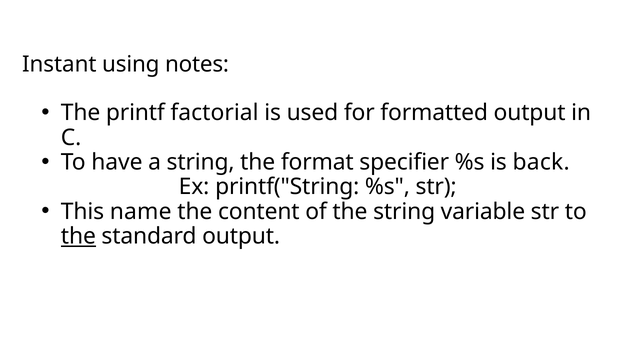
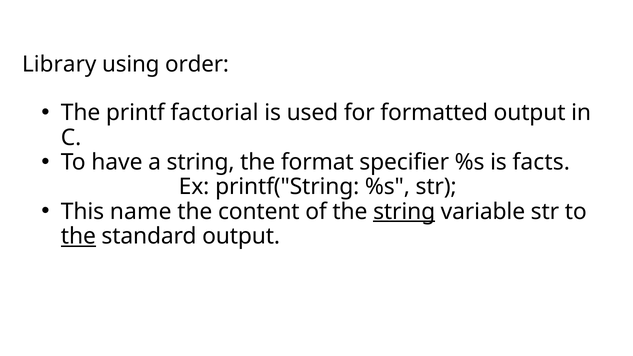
Instant: Instant -> Library (59, 64)
notes: notes -> order (197, 64)
back: back -> facts (541, 162)
string underline: none -> present (404, 212)
